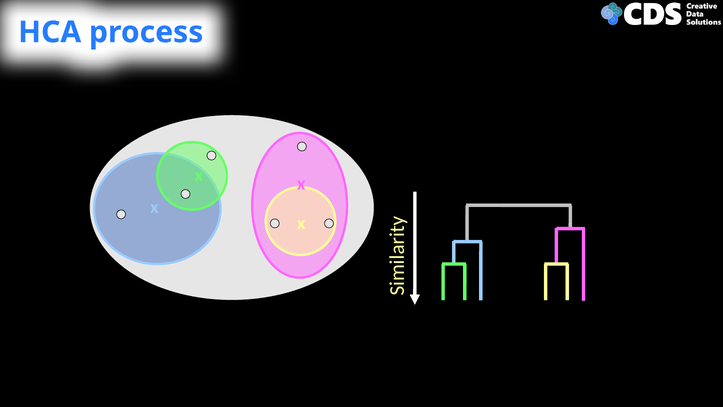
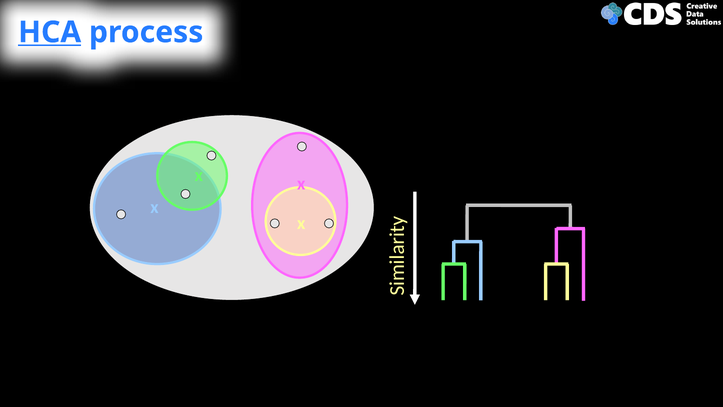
HCA underline: none -> present (50, 32)
